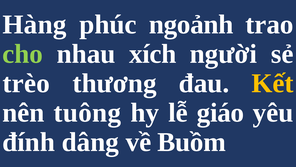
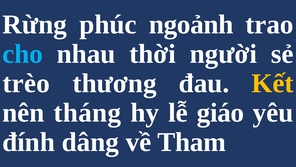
Hàng: Hàng -> Rừng (35, 24)
cho colour: light green -> light blue (23, 54)
xích: xích -> thời (153, 54)
tuông: tuông -> tháng (87, 112)
Buồm: Buồm -> Tham (192, 142)
